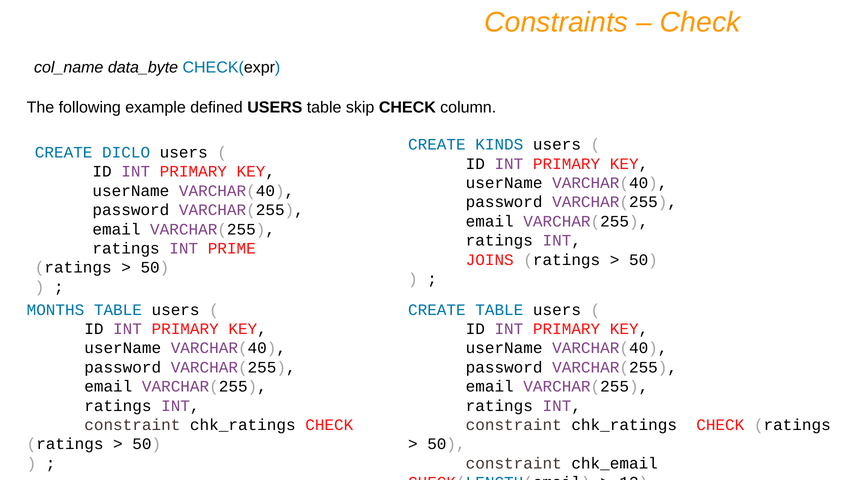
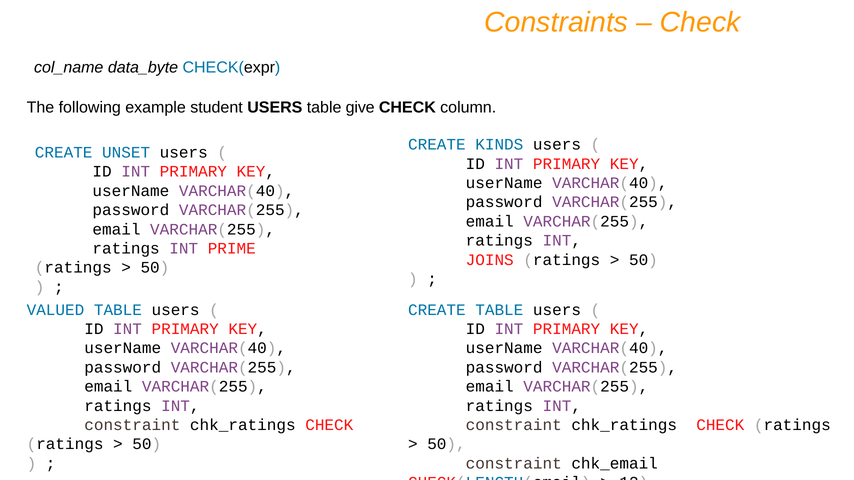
defined: defined -> student (216, 108)
skip: skip -> give (360, 108)
DICLO: DICLO -> UNSET (126, 153)
MONTHS: MONTHS -> VALUED (55, 310)
